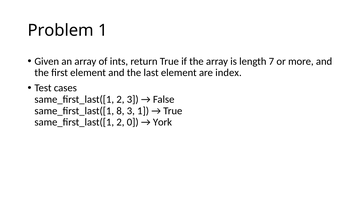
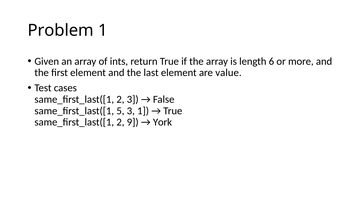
7: 7 -> 6 (271, 61)
index: index -> value (228, 73)
8: 8 -> 5 (120, 111)
0: 0 -> 9 (133, 122)
